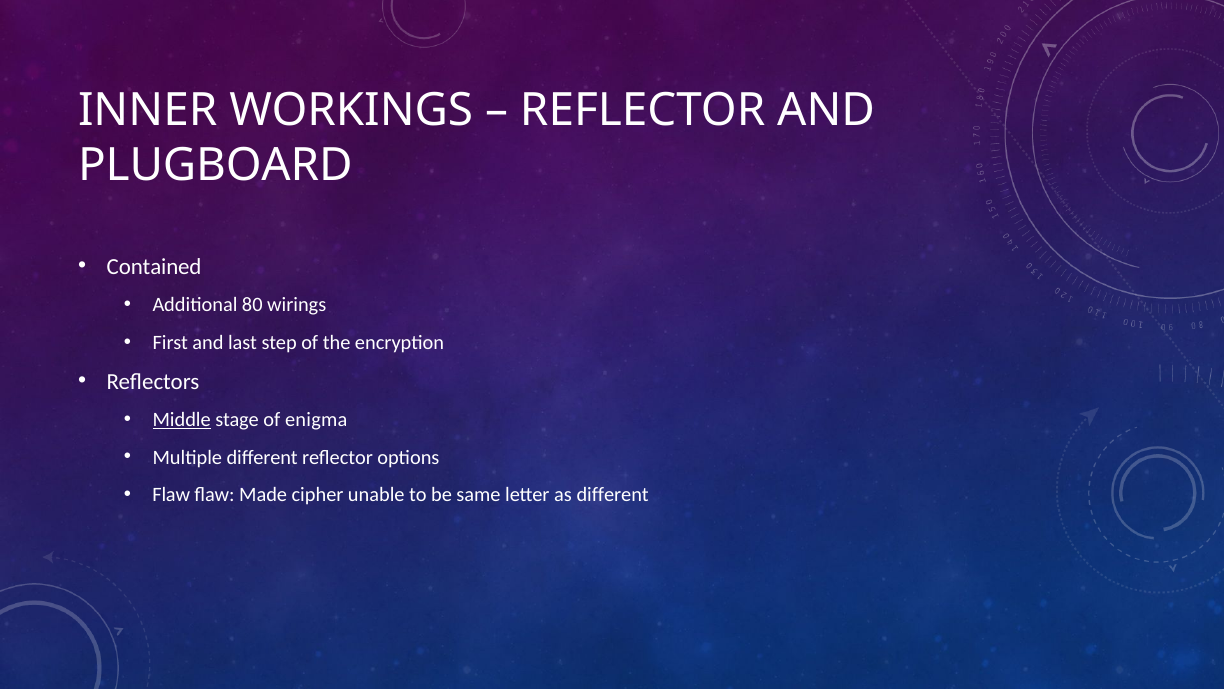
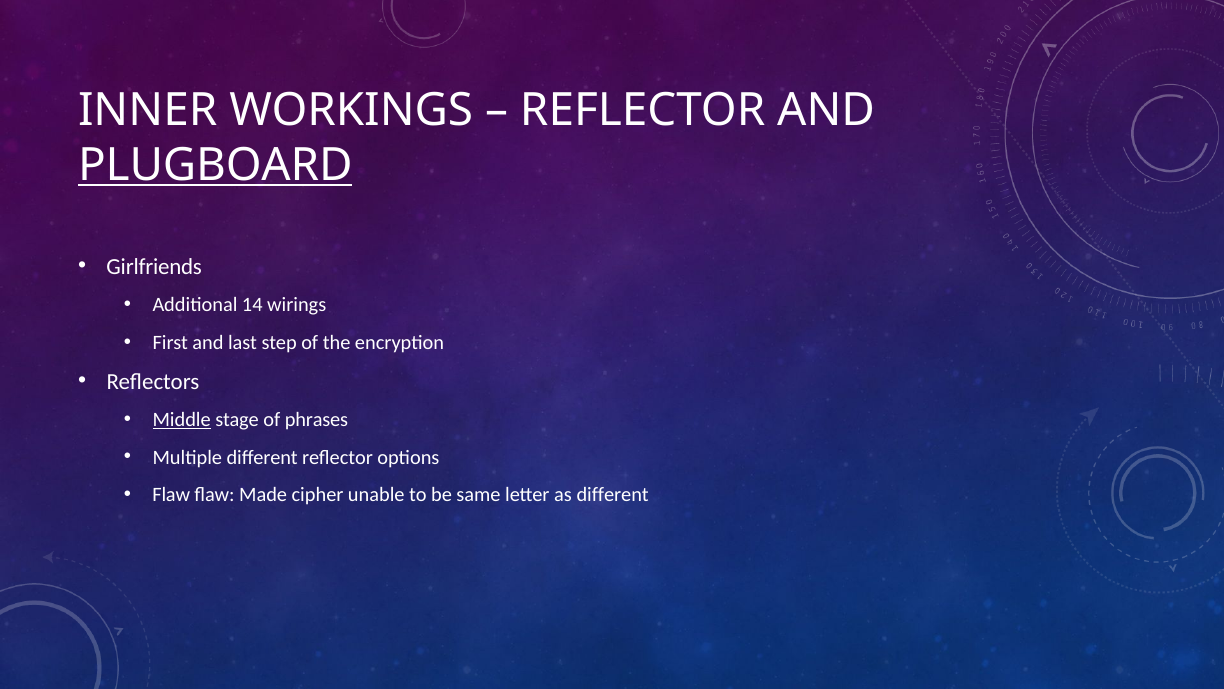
PLUGBOARD underline: none -> present (215, 165)
Contained: Contained -> Girlfriends (154, 266)
80: 80 -> 14 (252, 305)
enigma: enigma -> phrases (316, 420)
